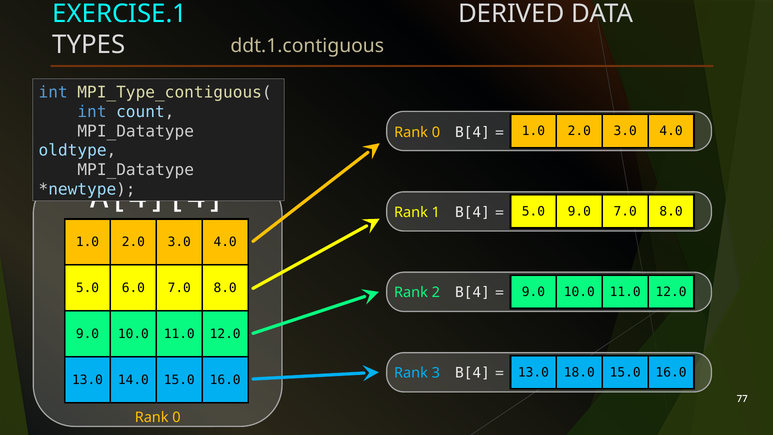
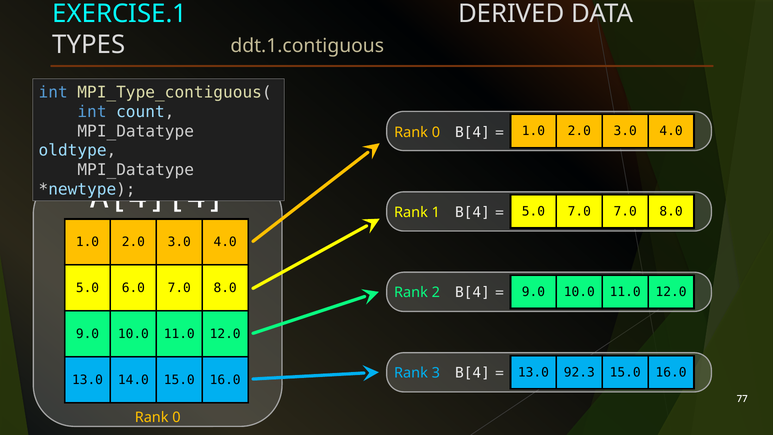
5.0 9.0: 9.0 -> 7.0 (579, 211)
18.0: 18.0 -> 92.3 (579, 372)
